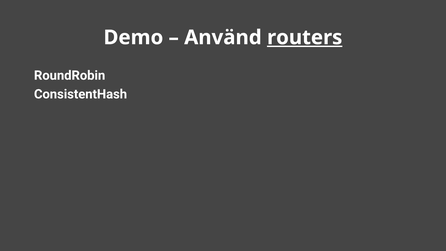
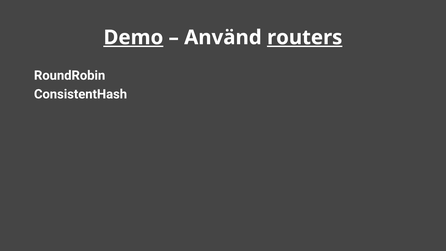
Demo underline: none -> present (133, 37)
